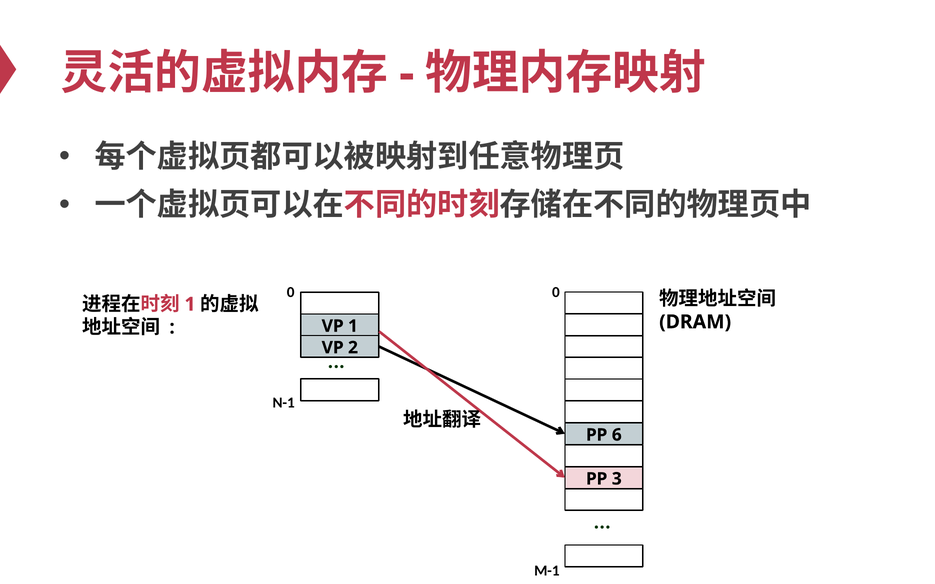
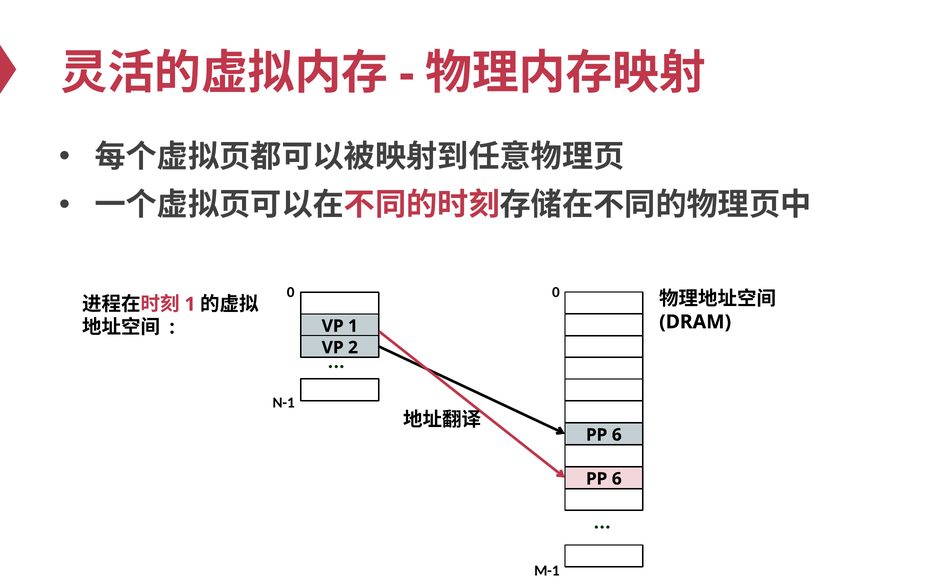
3: 3 -> 6 (617, 479)
